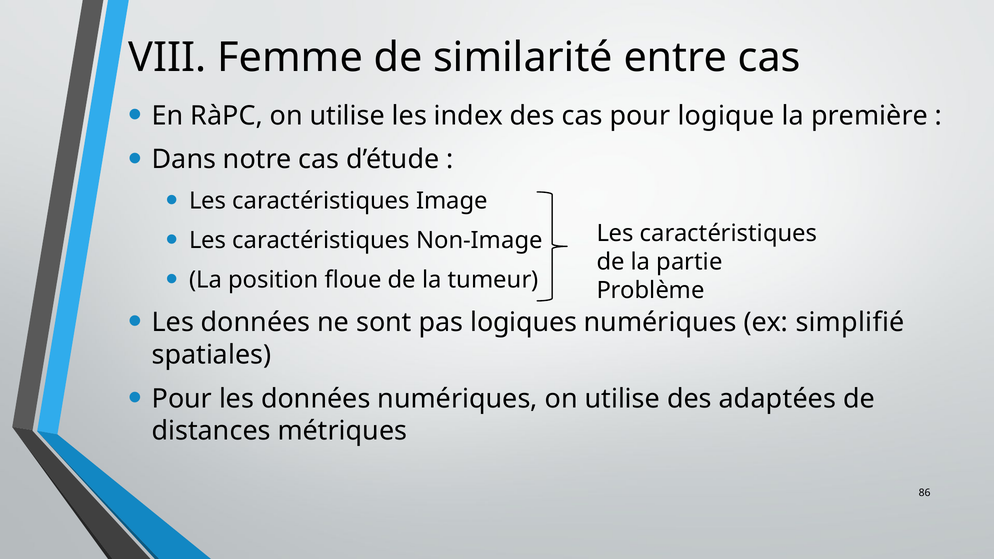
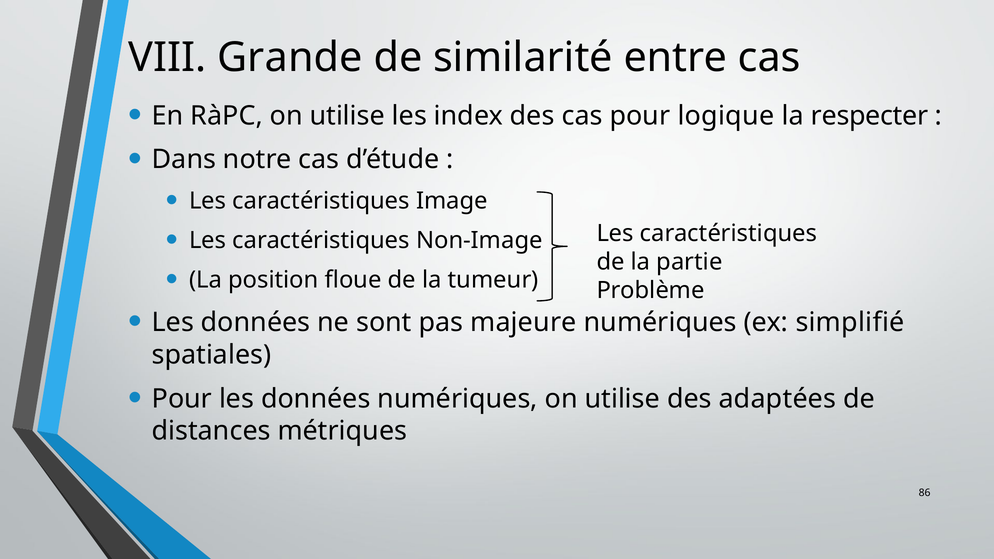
Femme: Femme -> Grande (290, 58)
première: première -> respecter (870, 116)
logiques: logiques -> majeure (523, 322)
